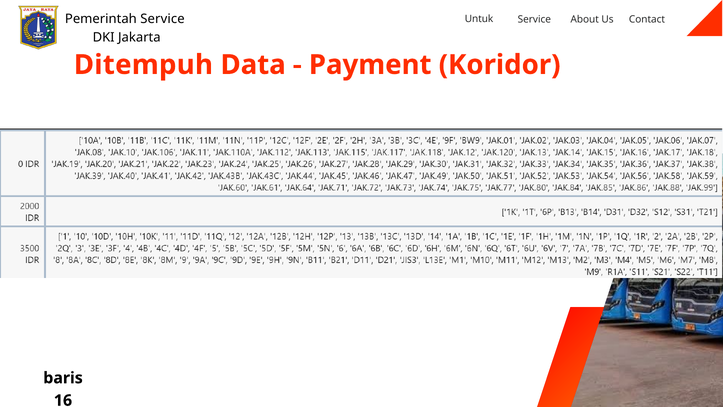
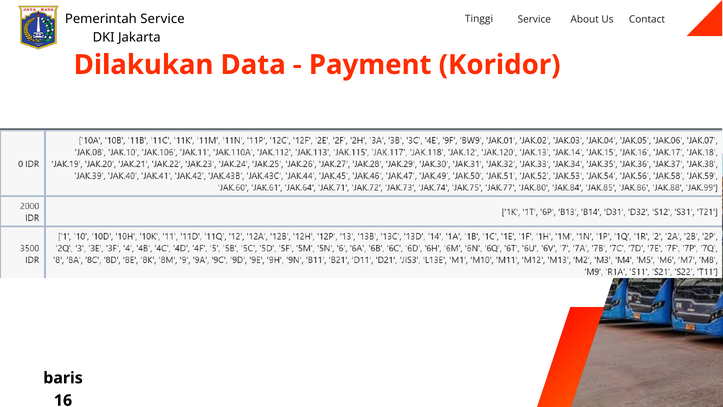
Untuk: Untuk -> Tinggi (479, 19)
Ditempuh: Ditempuh -> Dilakukan (144, 65)
